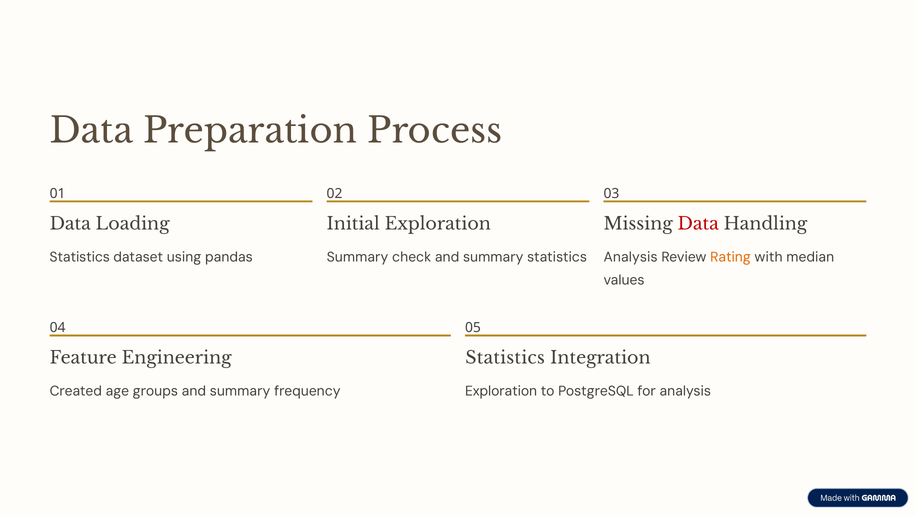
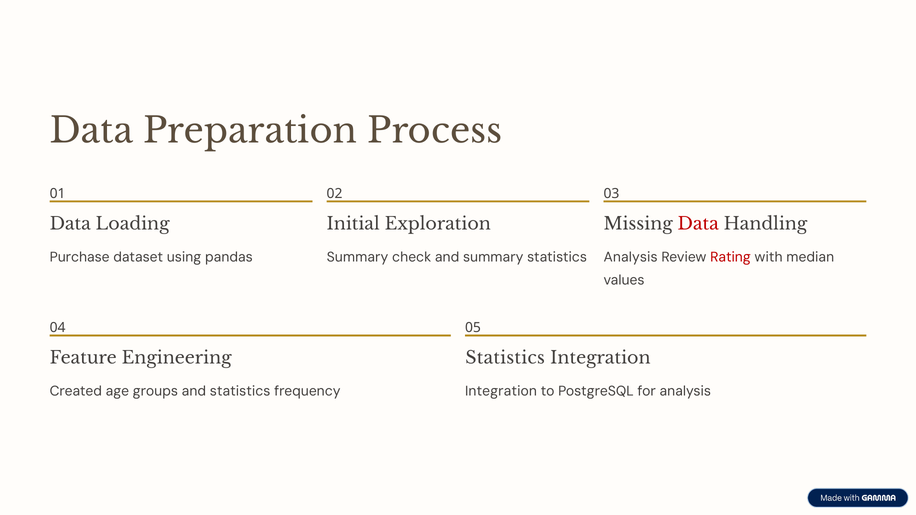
Statistics: Statistics -> Purchase (80, 257)
Rating colour: orange -> red (730, 257)
groups and summary: summary -> statistics (240, 392)
Exploration: Exploration -> Integration (501, 392)
